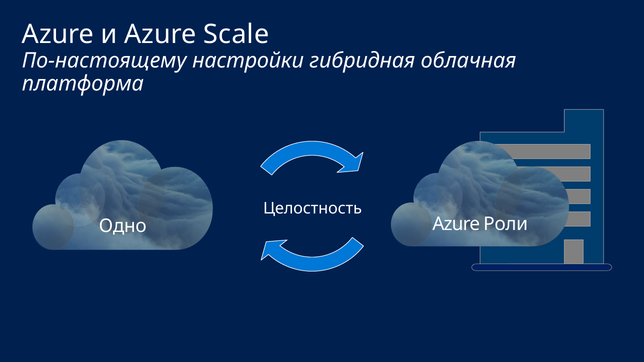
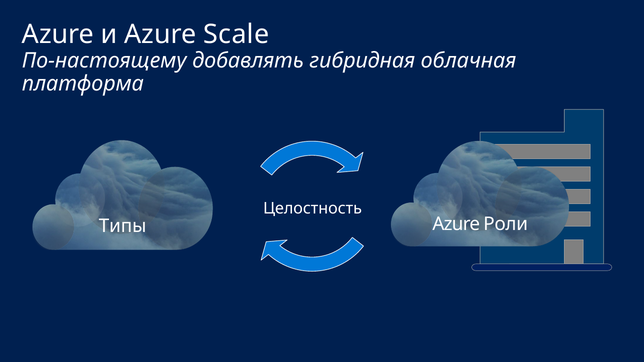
настройки: настройки -> добавлять (248, 61)
Одно: Одно -> Типы (123, 226)
